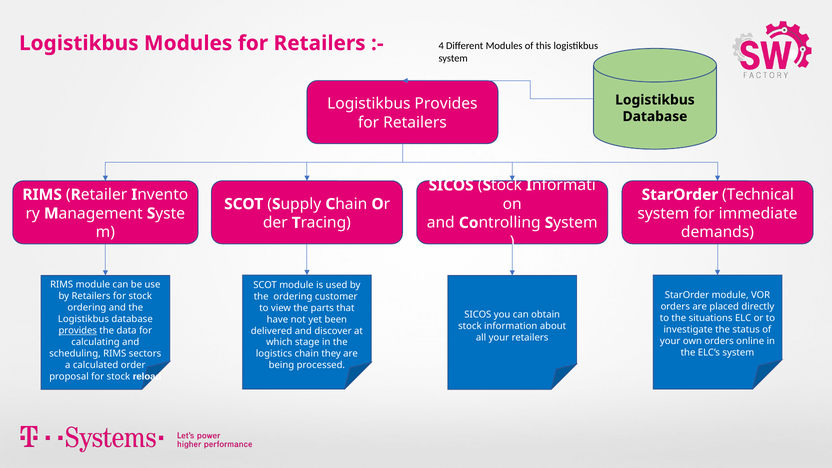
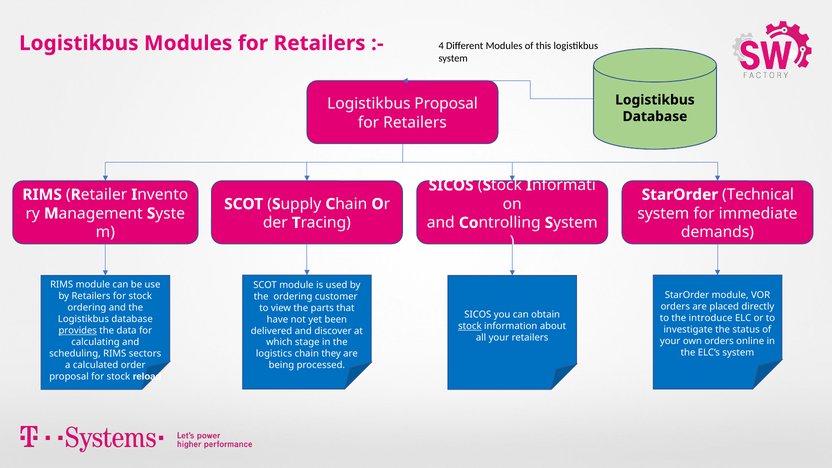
Logistikbus Provides: Provides -> Proposal (446, 104)
situations: situations -> introduce (711, 318)
stock underline: none -> present (470, 326)
